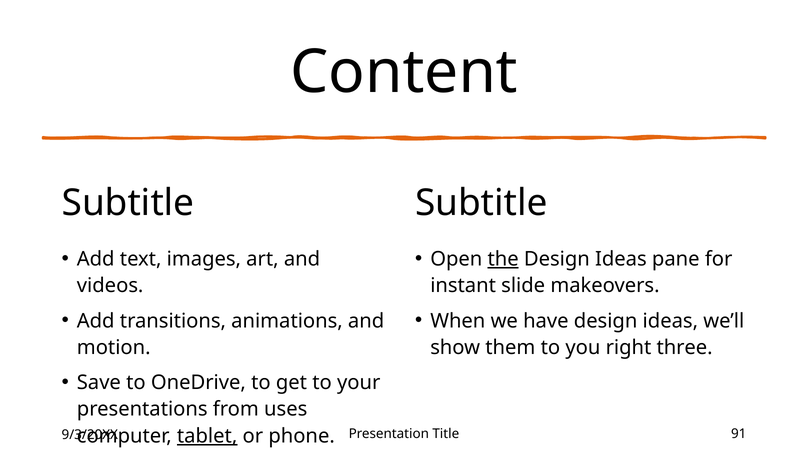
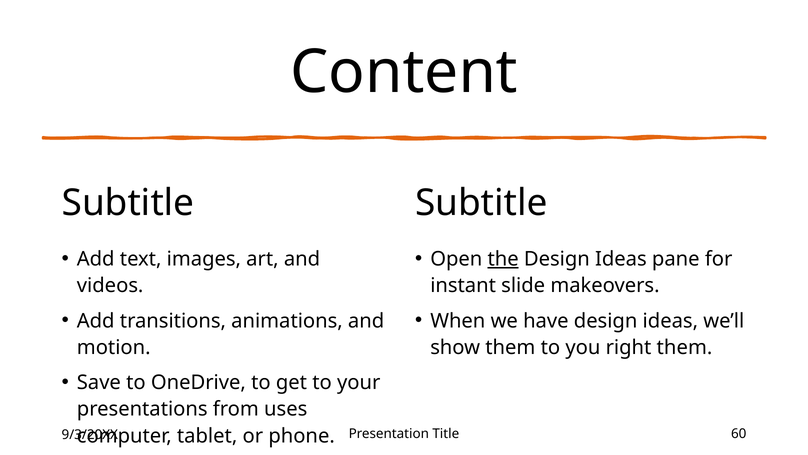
right three: three -> them (684, 347)
91: 91 -> 60 (739, 433)
tablet underline: present -> none (207, 435)
